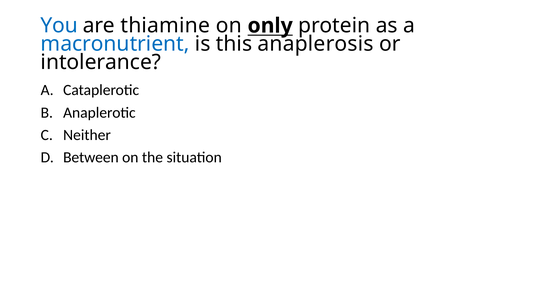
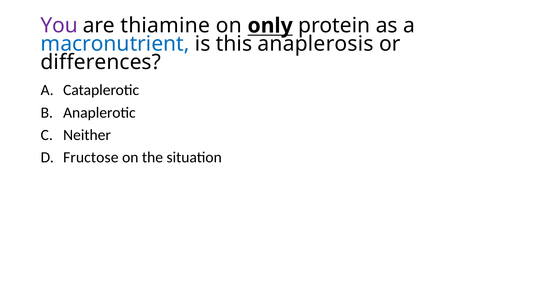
You colour: blue -> purple (59, 26)
intolerance: intolerance -> differences (101, 62)
Between: Between -> Fructose (91, 157)
